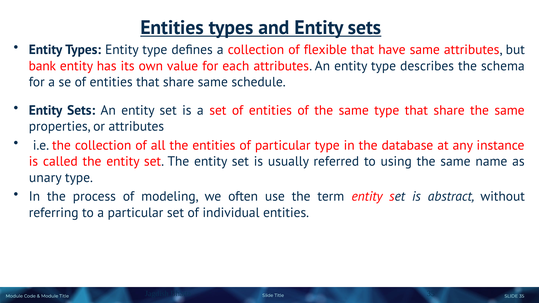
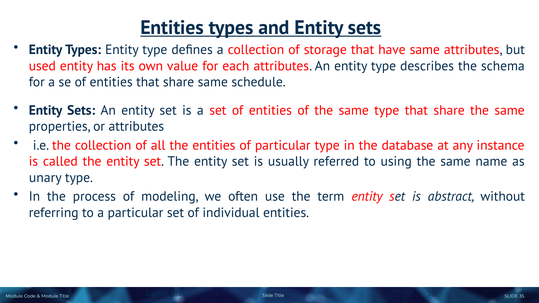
flexible: flexible -> storage (325, 50)
bank: bank -> used (42, 66)
